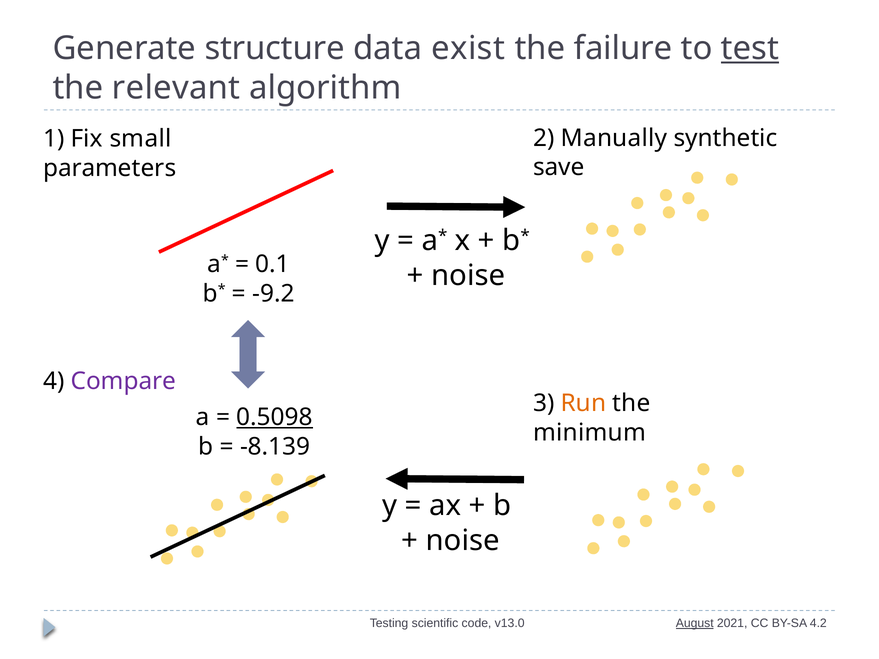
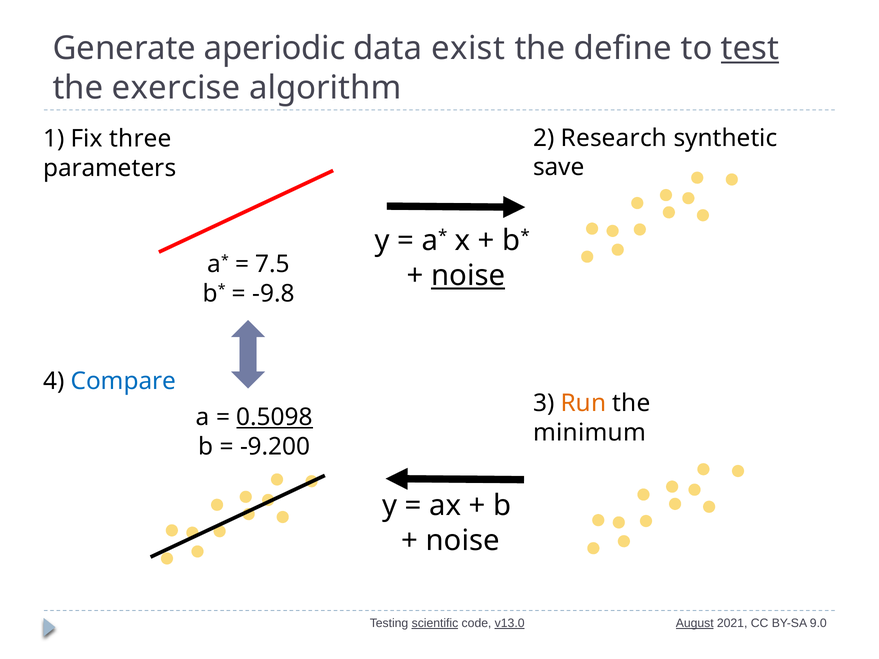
structure: structure -> aperiodic (275, 48)
failure: failure -> define (623, 48)
relevant: relevant -> exercise (176, 88)
Manually: Manually -> Research (614, 138)
small: small -> three (140, 139)
0.1: 0.1 -> 7.5 (273, 264)
noise underline: none -> present (468, 276)
-9.2: -9.2 -> -9.8 (273, 294)
Compare colour: purple -> blue (123, 382)
-8.139: -8.139 -> -9.200 (275, 447)
scientific underline: none -> present (435, 624)
v13.0 underline: none -> present (510, 624)
4.2: 4.2 -> 9.0 (818, 624)
